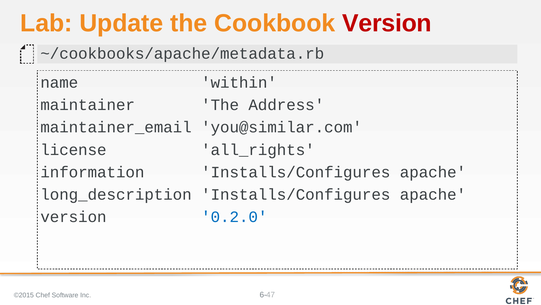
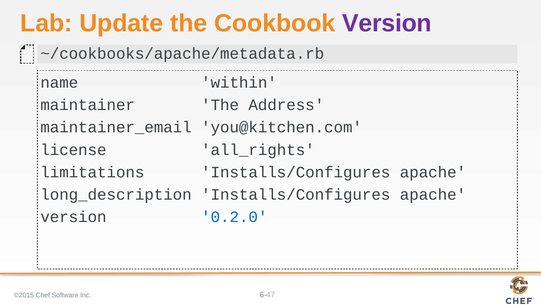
Version colour: red -> purple (387, 23)
you@similar.com: you@similar.com -> you@kitchen.com (282, 127)
information: information -> limitations (92, 172)
